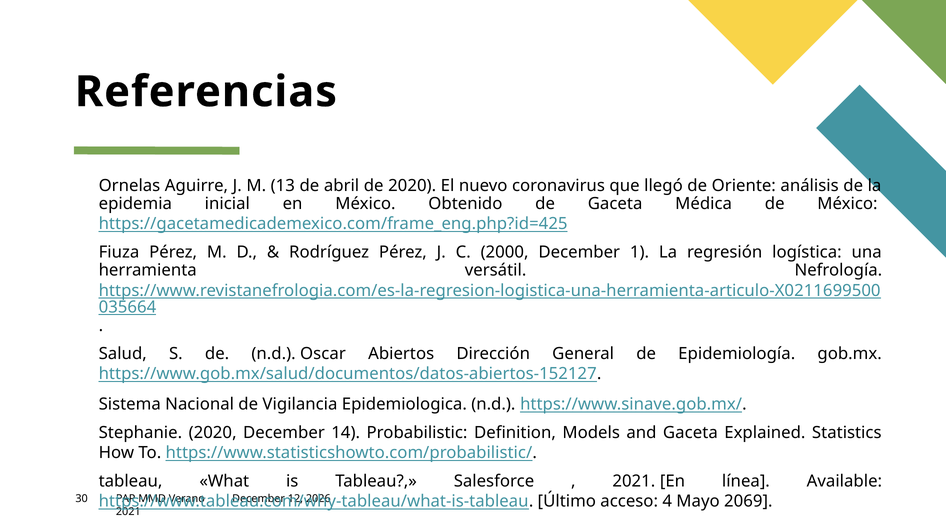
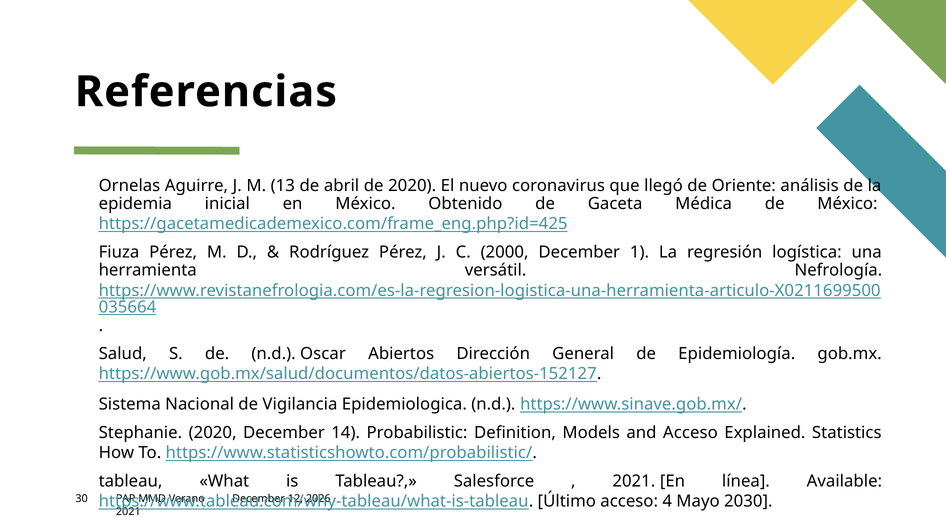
and Gaceta: Gaceta -> Acceso (690, 433)
2069: 2069 -> 2030 (748, 502)
